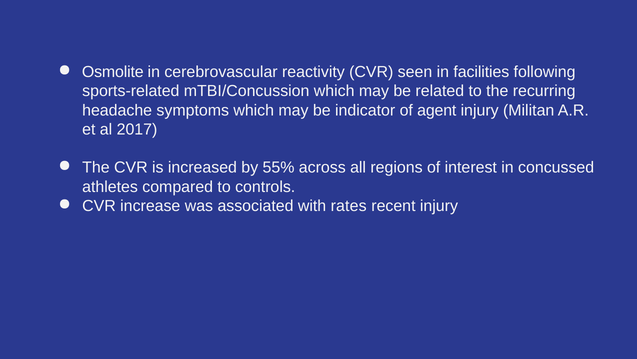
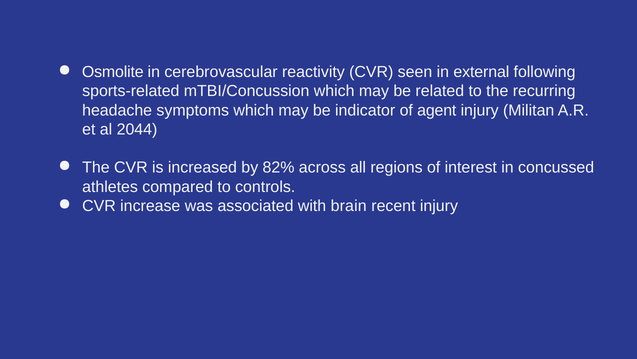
facilities: facilities -> external (481, 72)
2017: 2017 -> 2044 (137, 129)
55%: 55% -> 82% (279, 167)
rates: rates -> brain (349, 206)
